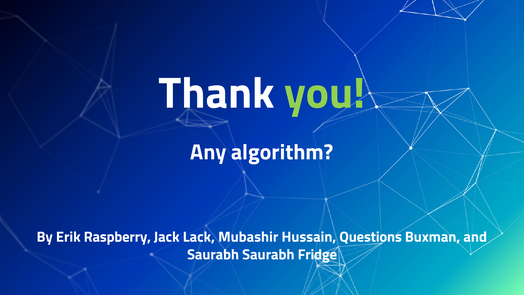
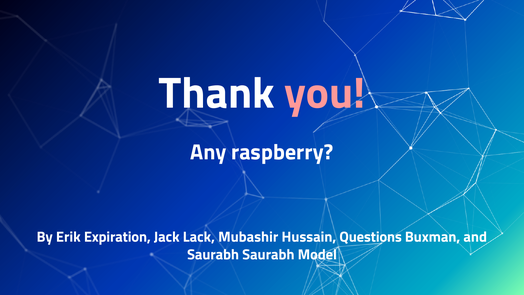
you colour: light green -> pink (325, 93)
algorithm: algorithm -> raspberry (282, 152)
Raspberry: Raspberry -> Expiration (117, 237)
Fridge: Fridge -> Model (317, 254)
